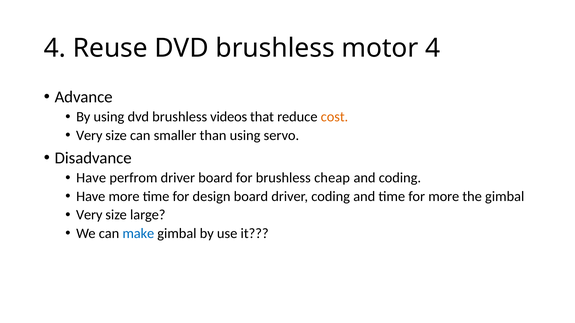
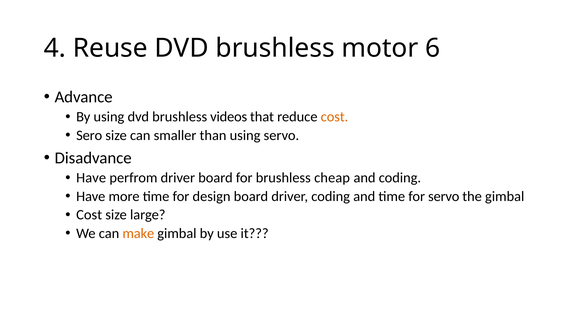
motor 4: 4 -> 6 (433, 48)
Very: Very -> Sero (89, 136)
for more: more -> servo (444, 197)
Very: Very -> Cost (89, 215)
make colour: blue -> orange (138, 234)
